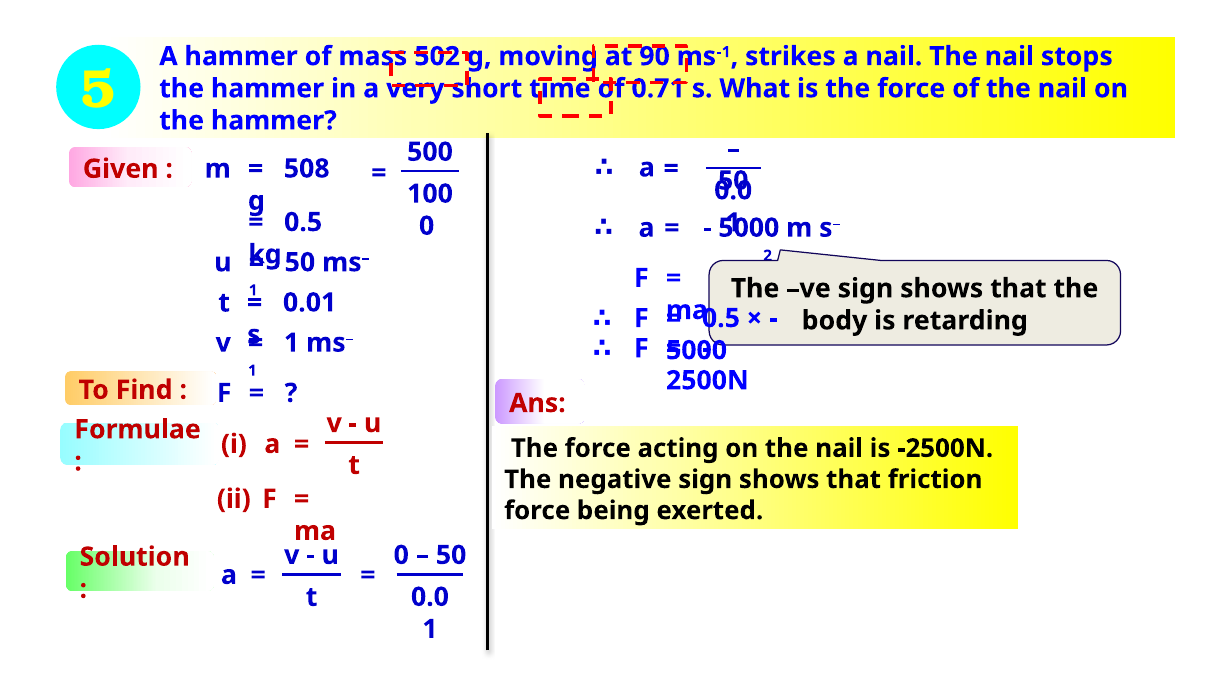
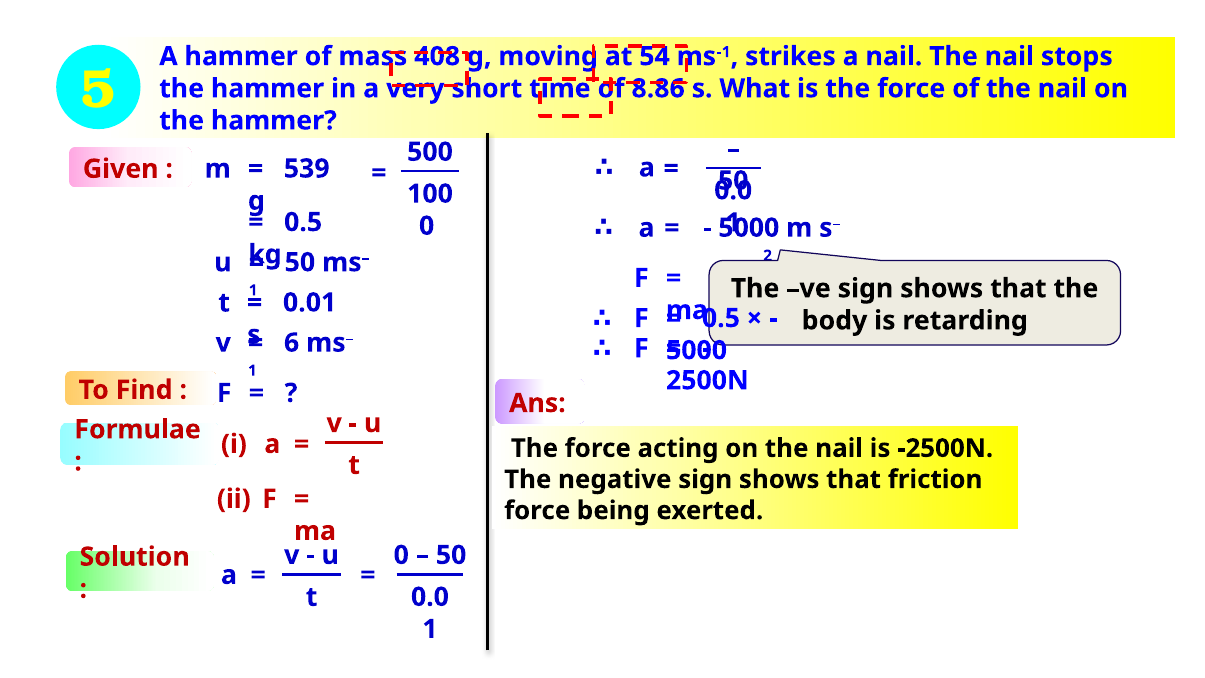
502: 502 -> 408 (437, 56)
90: 90 -> 54 (655, 56)
0.71: 0.71 -> 8.86 (658, 89)
508: 508 -> 539 (307, 169)
1: 1 -> 6 (292, 343)
